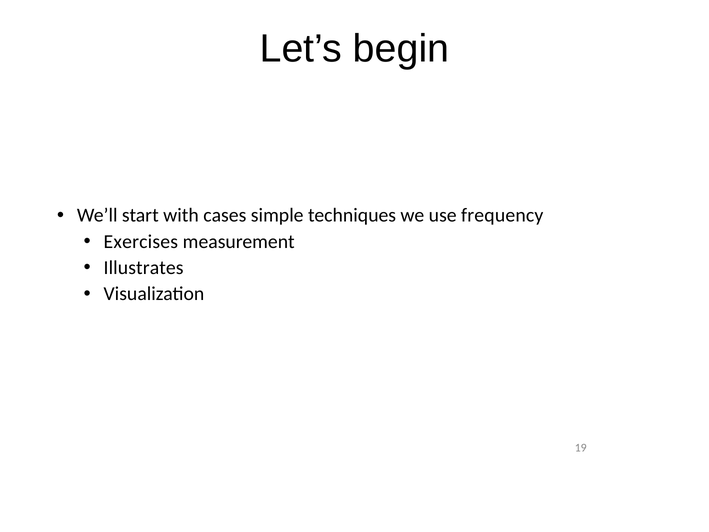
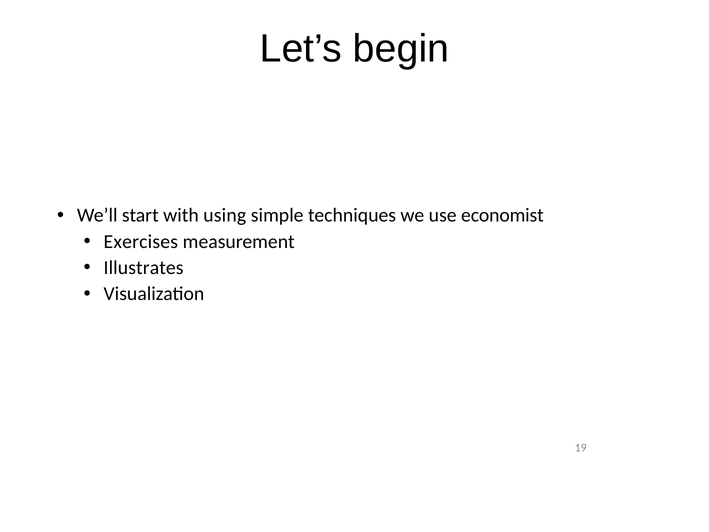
cases: cases -> using (225, 215)
frequency: frequency -> economist (502, 215)
